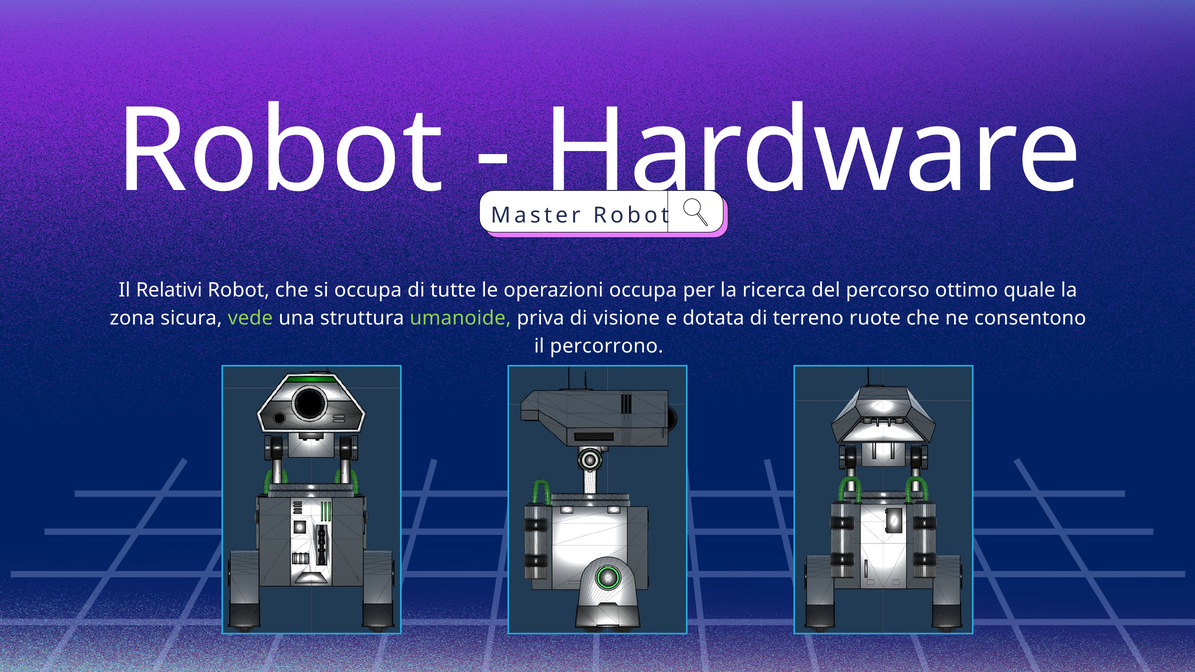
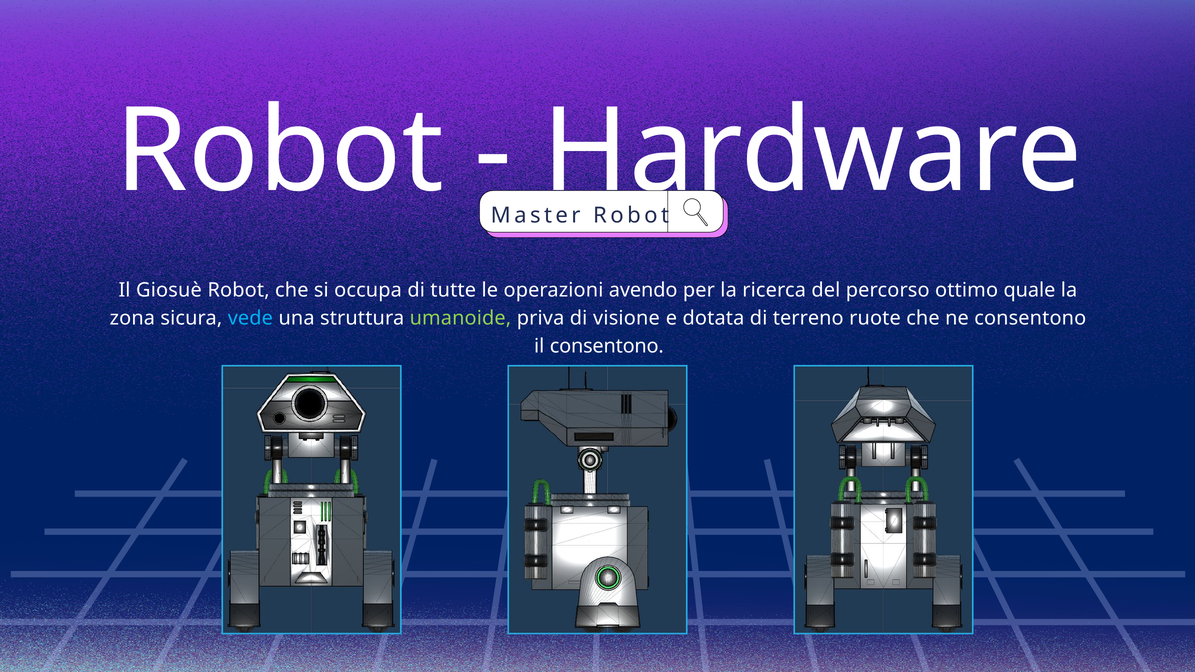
Relativi: Relativi -> Giosuè (169, 290)
operazioni occupa: occupa -> avendo (643, 290)
vede colour: light green -> light blue (250, 318)
il percorrono: percorrono -> consentono (607, 346)
